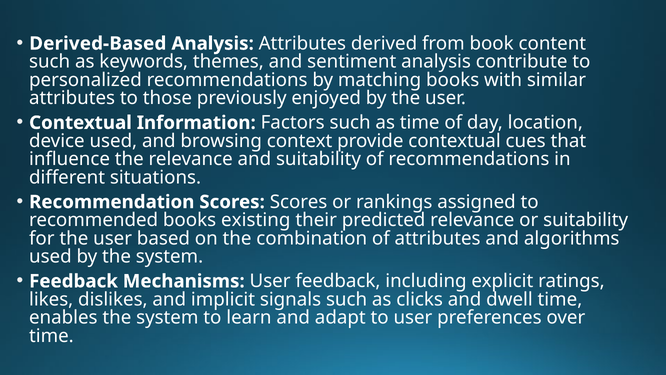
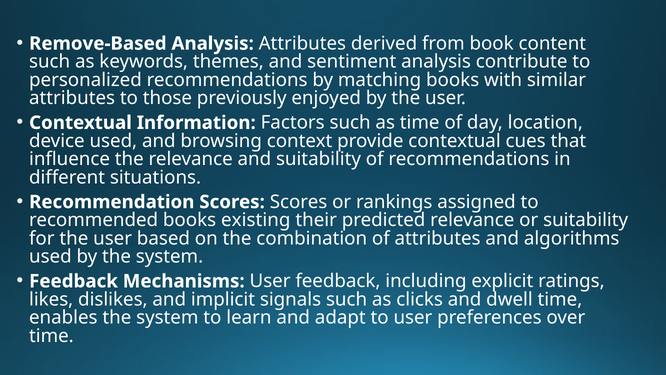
Derived-Based: Derived-Based -> Remove-Based (98, 43)
